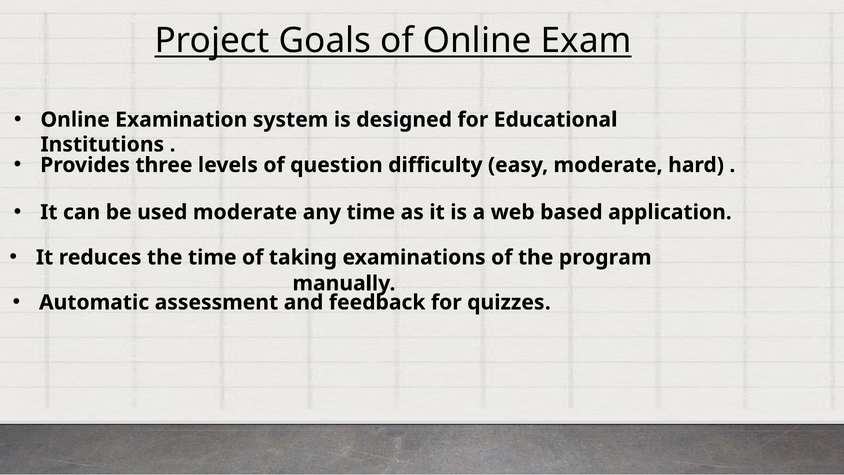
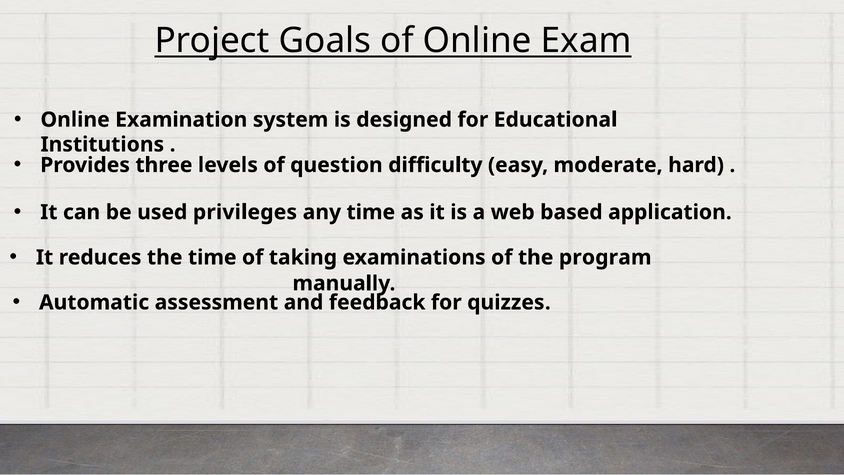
used moderate: moderate -> privileges (245, 212)
